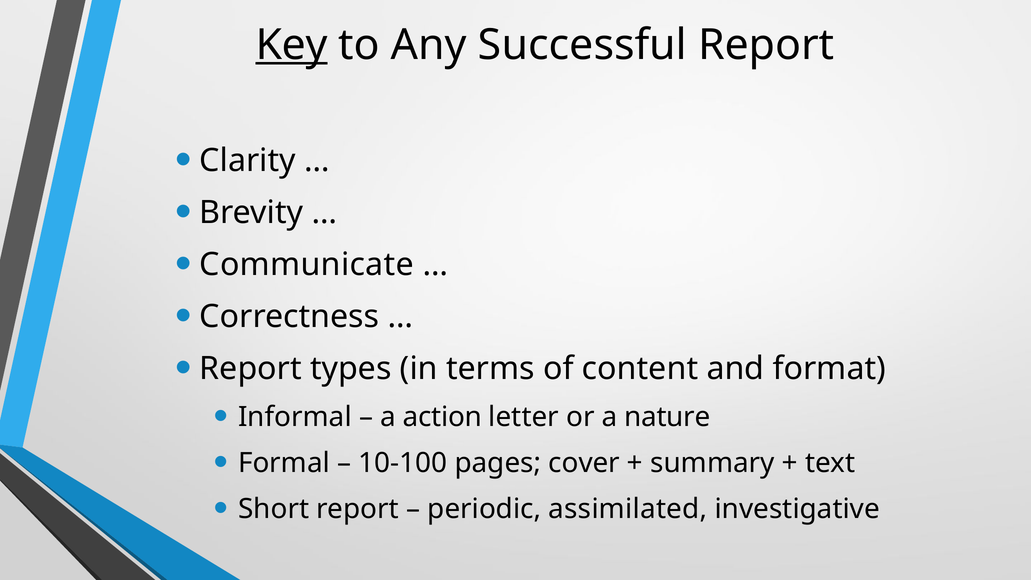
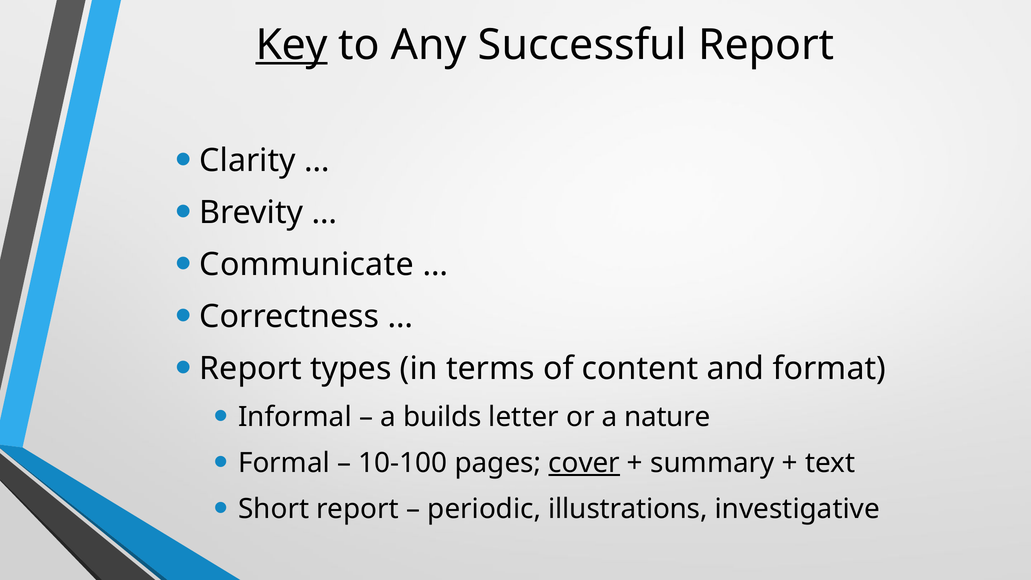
action: action -> builds (442, 417)
cover underline: none -> present (584, 463)
assimilated: assimilated -> illustrations (628, 509)
